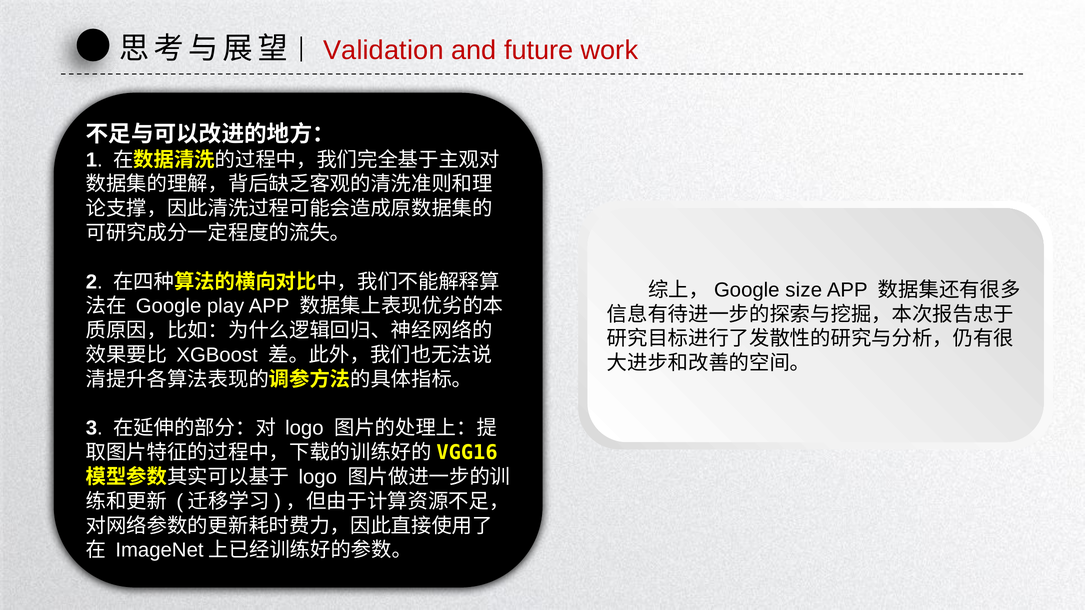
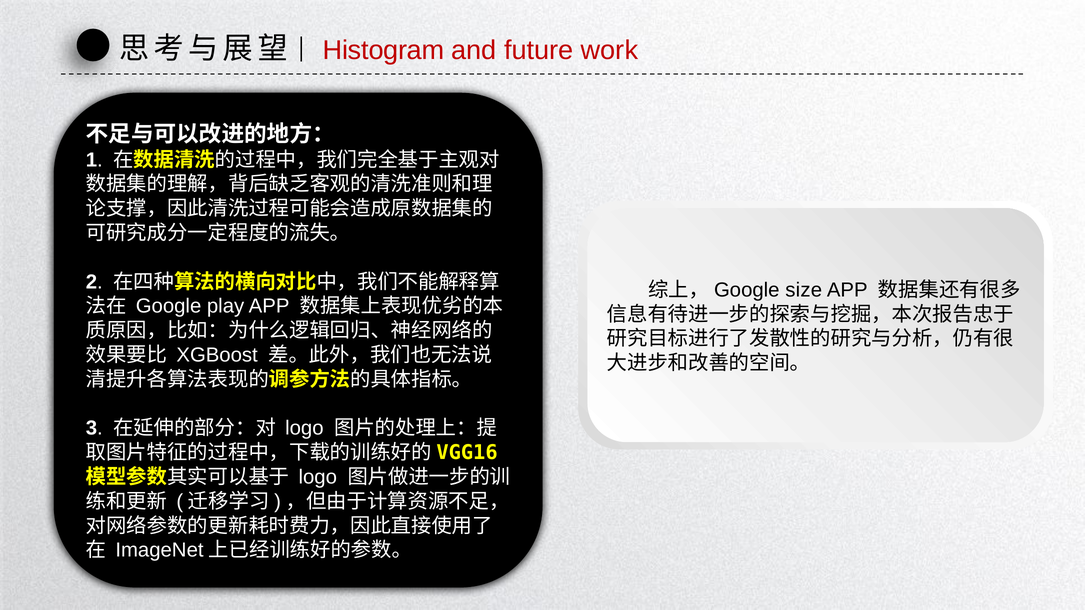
Validation: Validation -> Histogram (384, 50)
